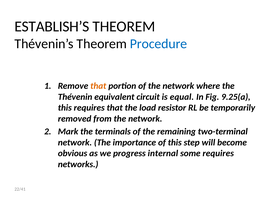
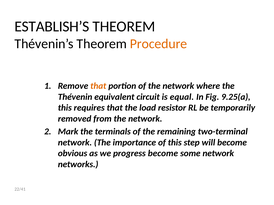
Procedure colour: blue -> orange (159, 44)
progress internal: internal -> become (163, 154)
some requires: requires -> network (218, 154)
